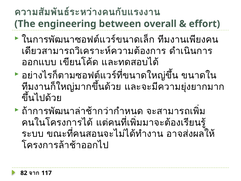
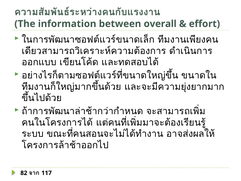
engineering: engineering -> information (67, 24)
